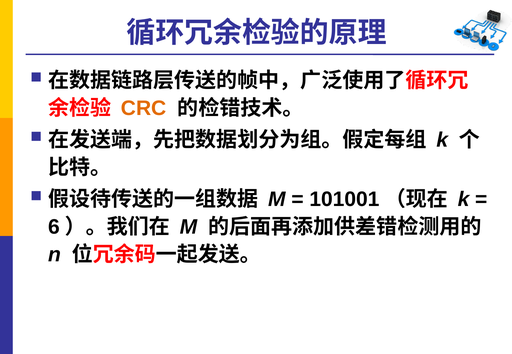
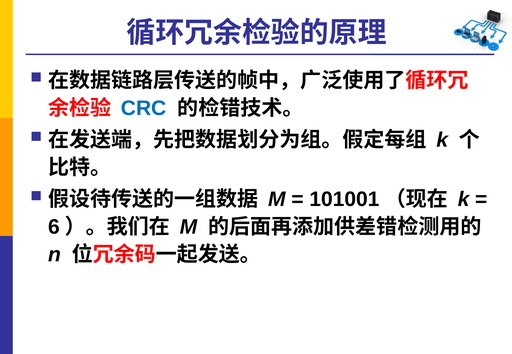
CRC colour: orange -> blue (144, 109)
